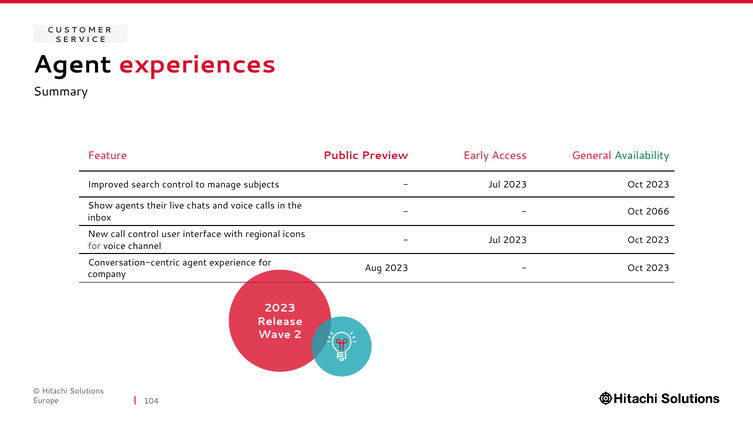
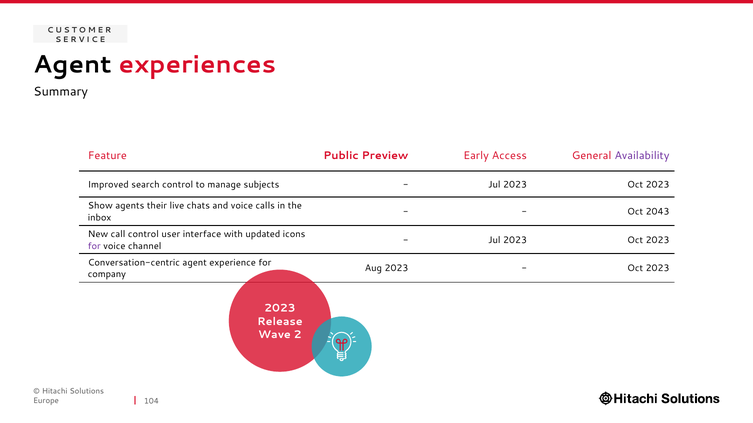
Availability colour: green -> purple (642, 156)
2066: 2066 -> 2043 (658, 212)
regional: regional -> updated (263, 234)
